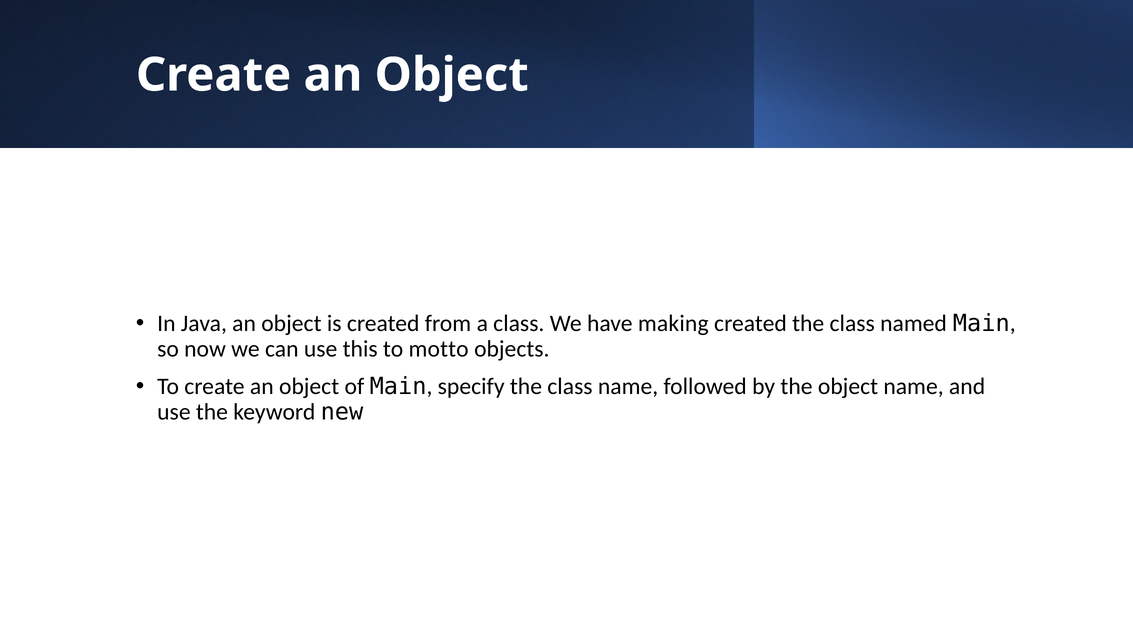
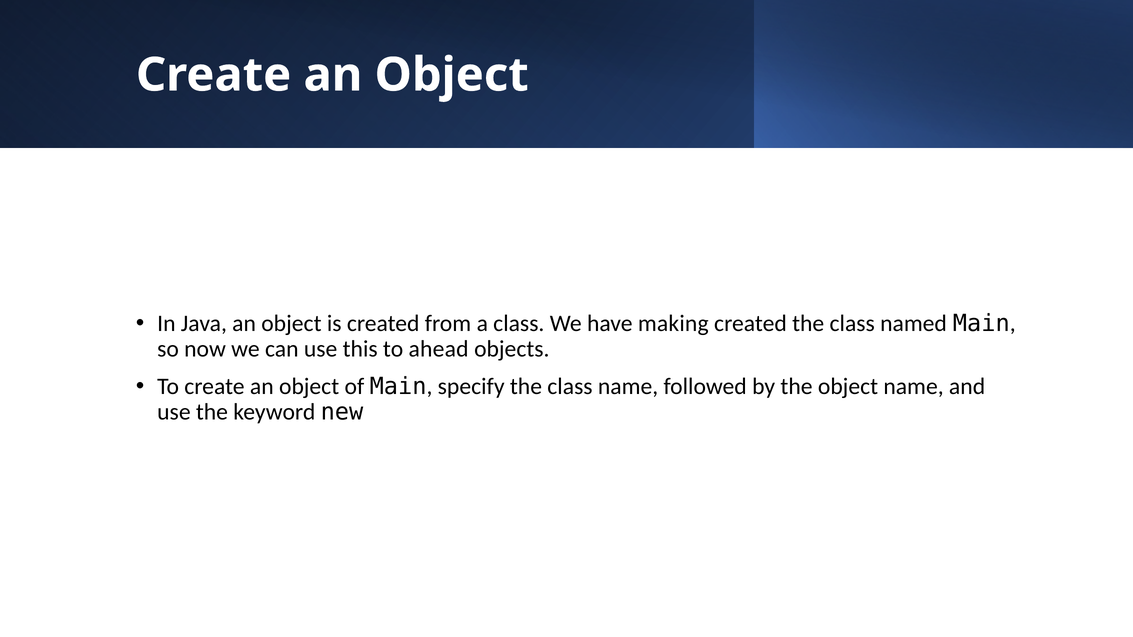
motto: motto -> ahead (439, 349)
